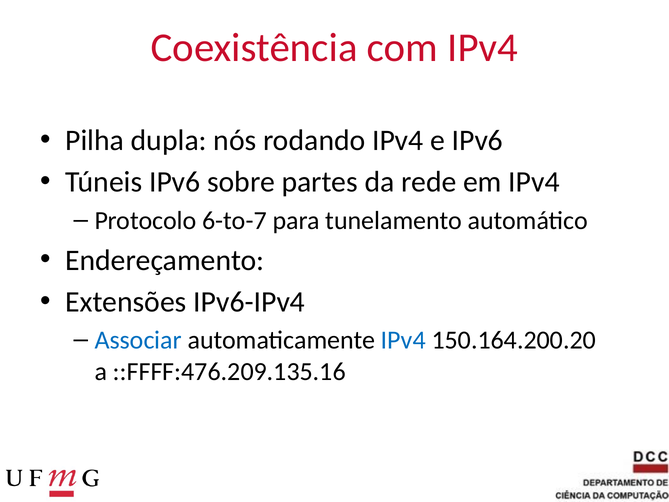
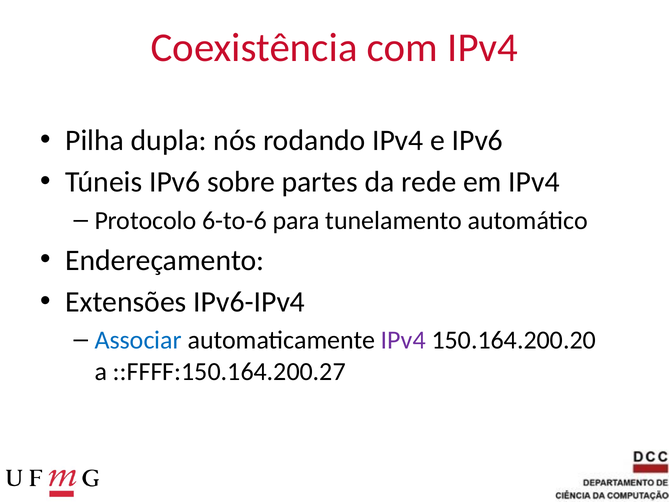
6-to-7: 6-to-7 -> 6-to-6 (235, 220)
IPv4 colour: blue -> purple (403, 340)
::FFFF:476.209.135.16: ::FFFF:476.209.135.16 -> ::FFFF:150.164.200.27 (229, 371)
